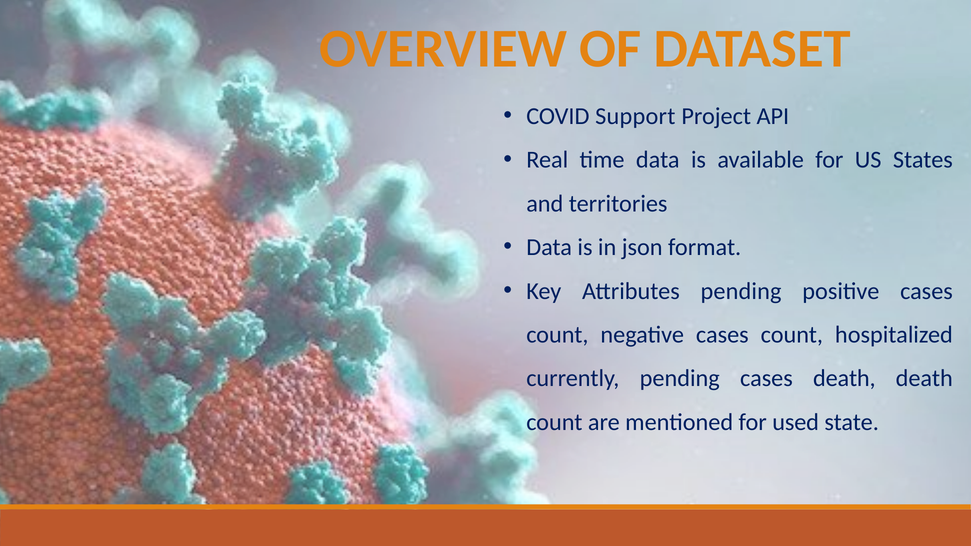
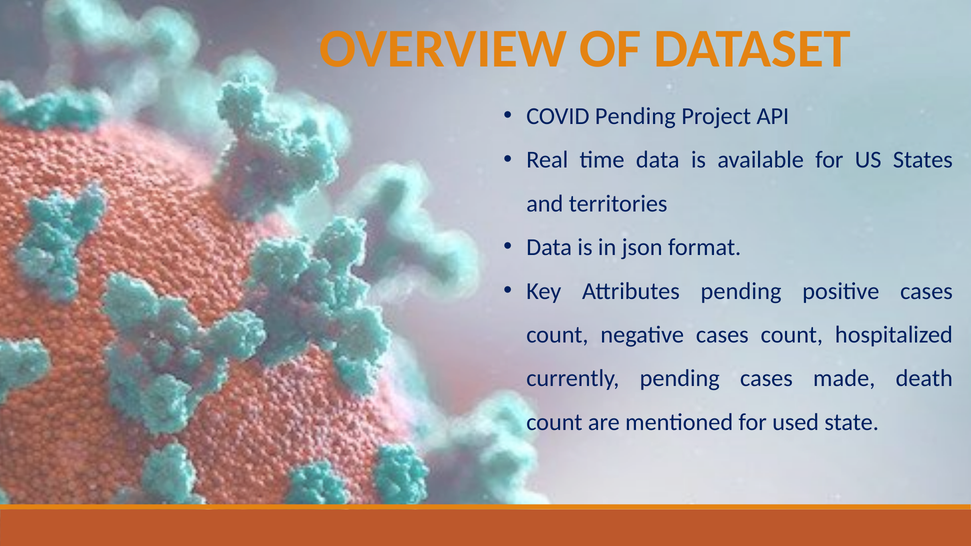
COVID Support: Support -> Pending (635, 116)
cases death: death -> made (844, 379)
